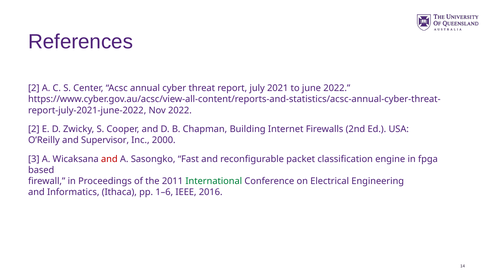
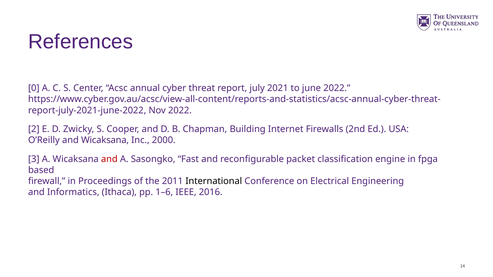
2: 2 -> 0 (34, 88)
and Supervisor: Supervisor -> Wicaksana (105, 140)
International colour: green -> black (214, 181)
